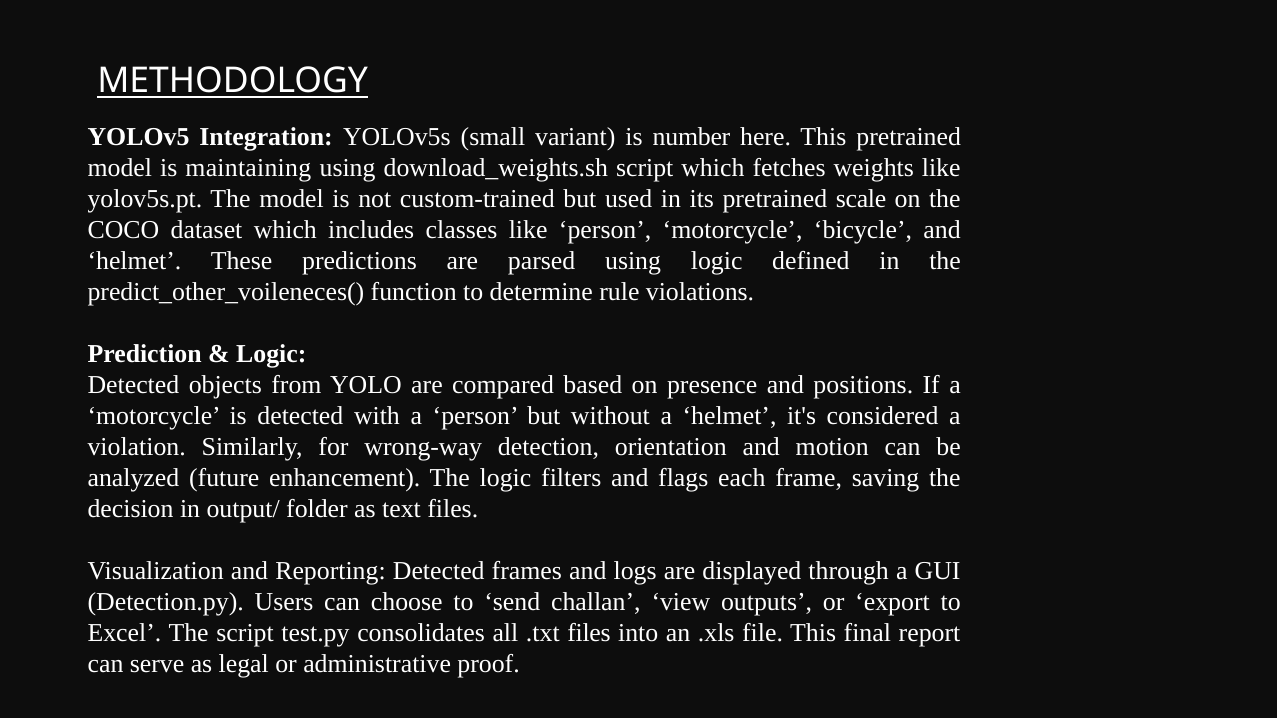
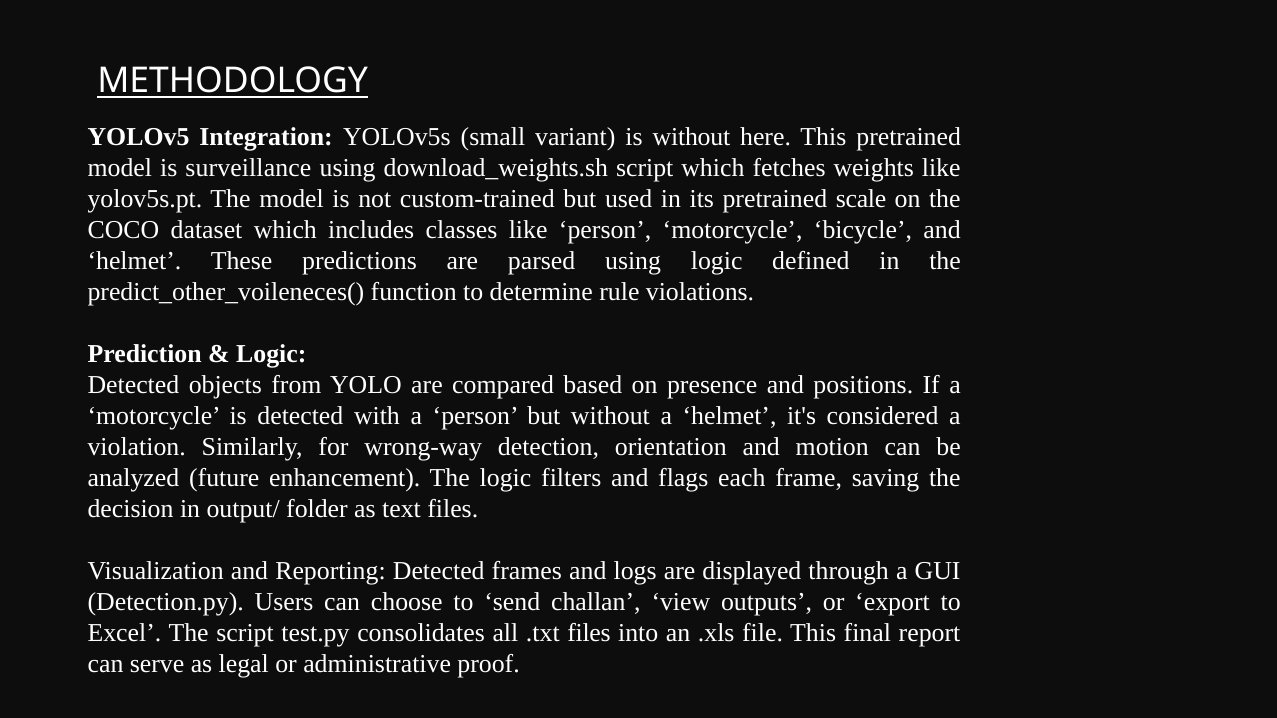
is number: number -> without (691, 137)
maintaining: maintaining -> surveillance (248, 168)
